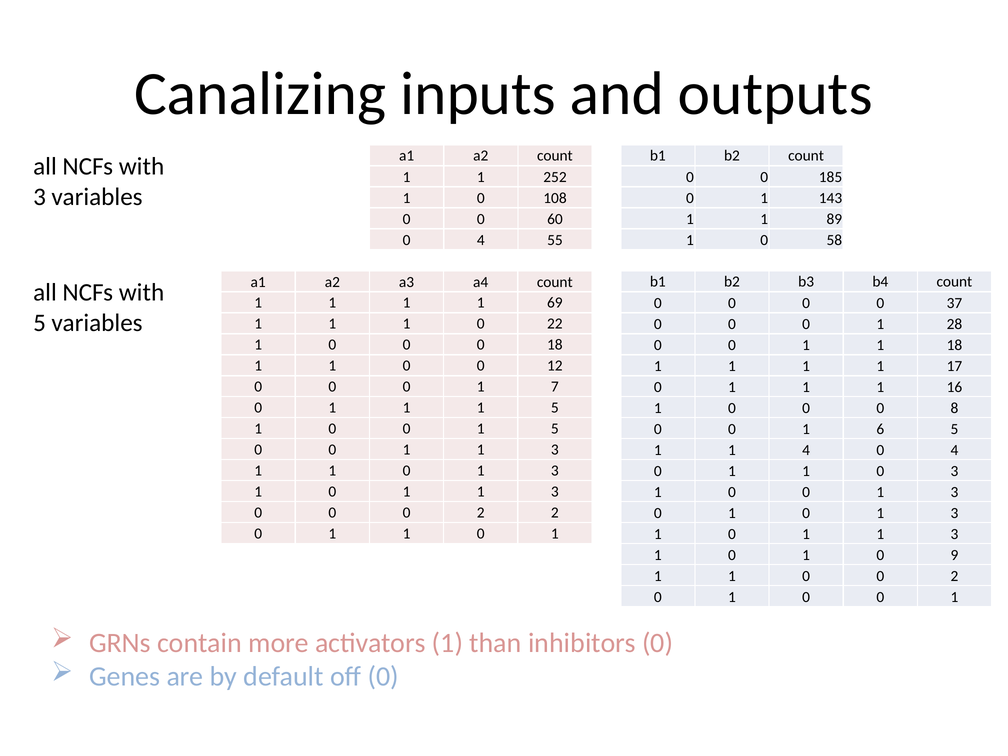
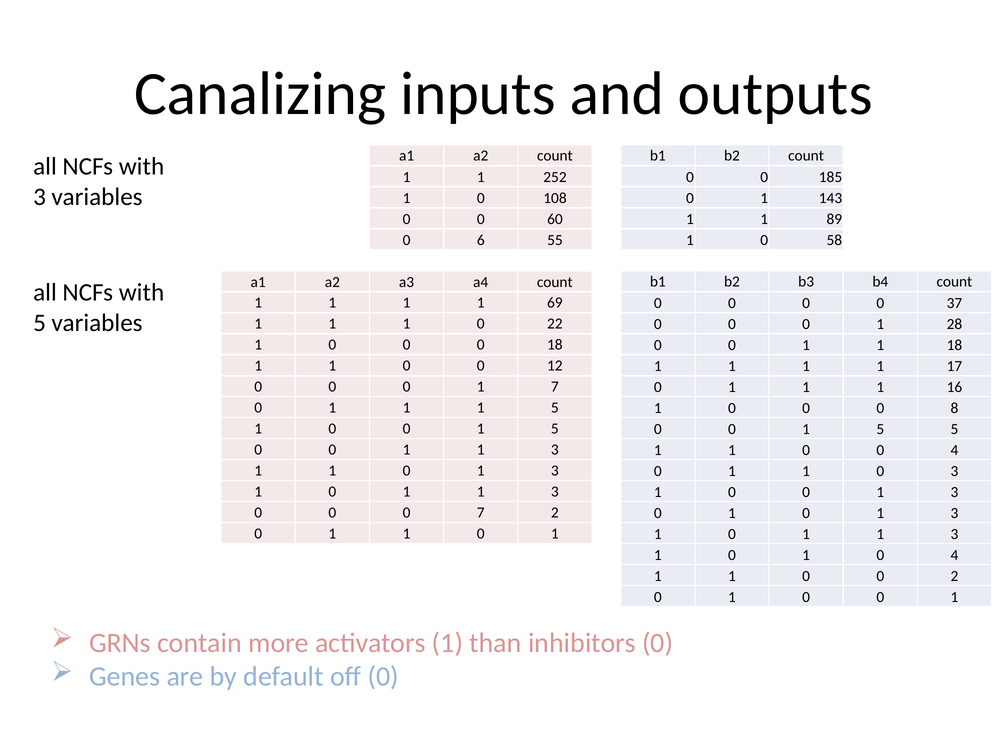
4: 4 -> 6 (481, 240)
6: 6 -> 5 (880, 429)
4: 4 -> 0 (806, 450)
0 0 0 2: 2 -> 7 (481, 513)
1 0 9: 9 -> 4 (954, 555)
